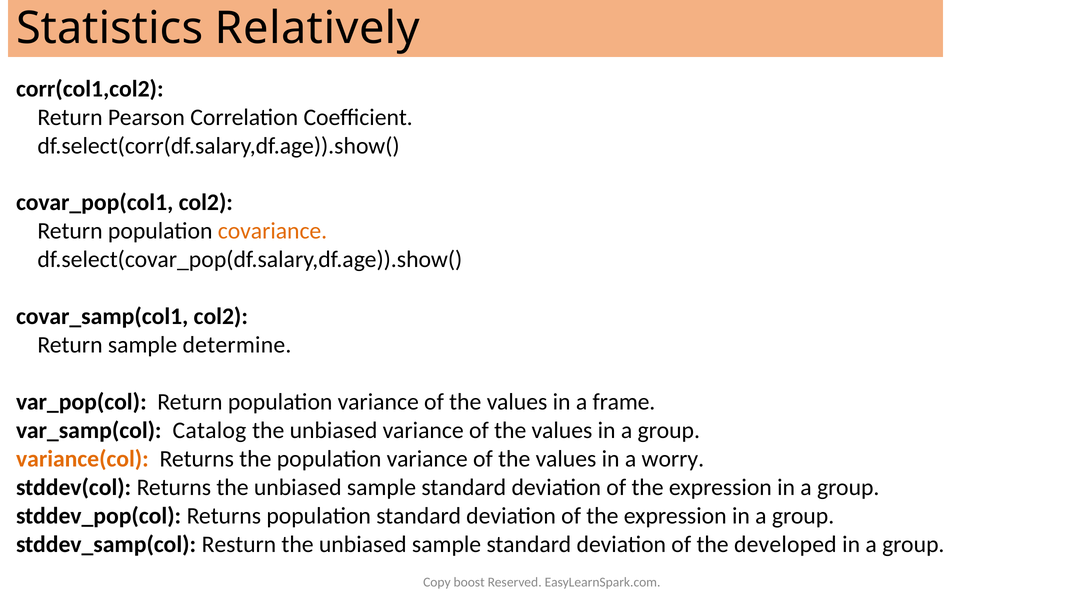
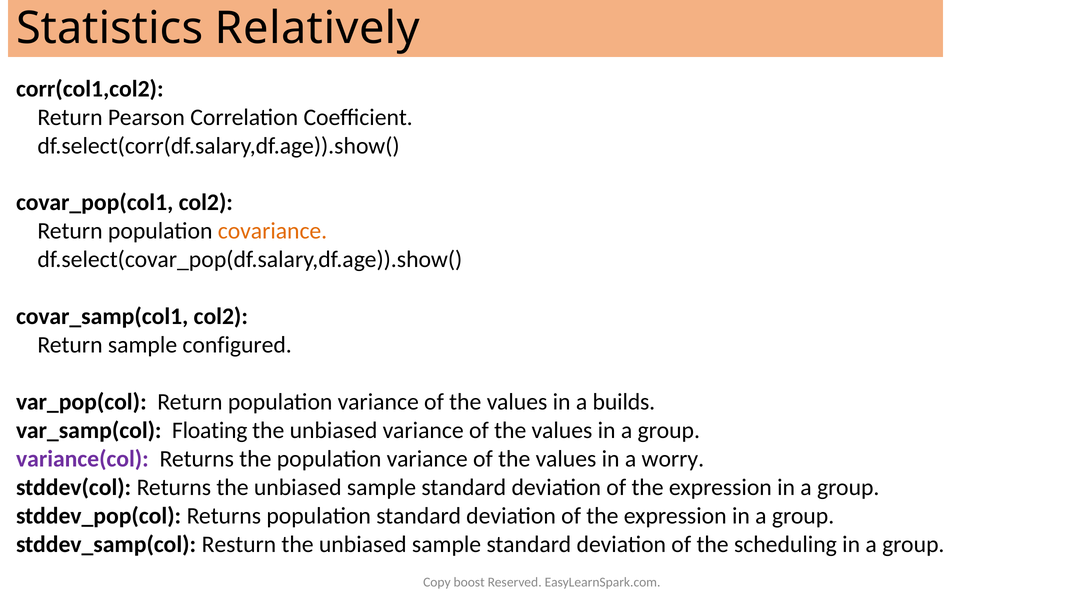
determine: determine -> configured (237, 345)
frame: frame -> builds (624, 402)
Catalog: Catalog -> Floating (210, 430)
variance(col colour: orange -> purple (82, 459)
developed: developed -> scheduling (785, 544)
